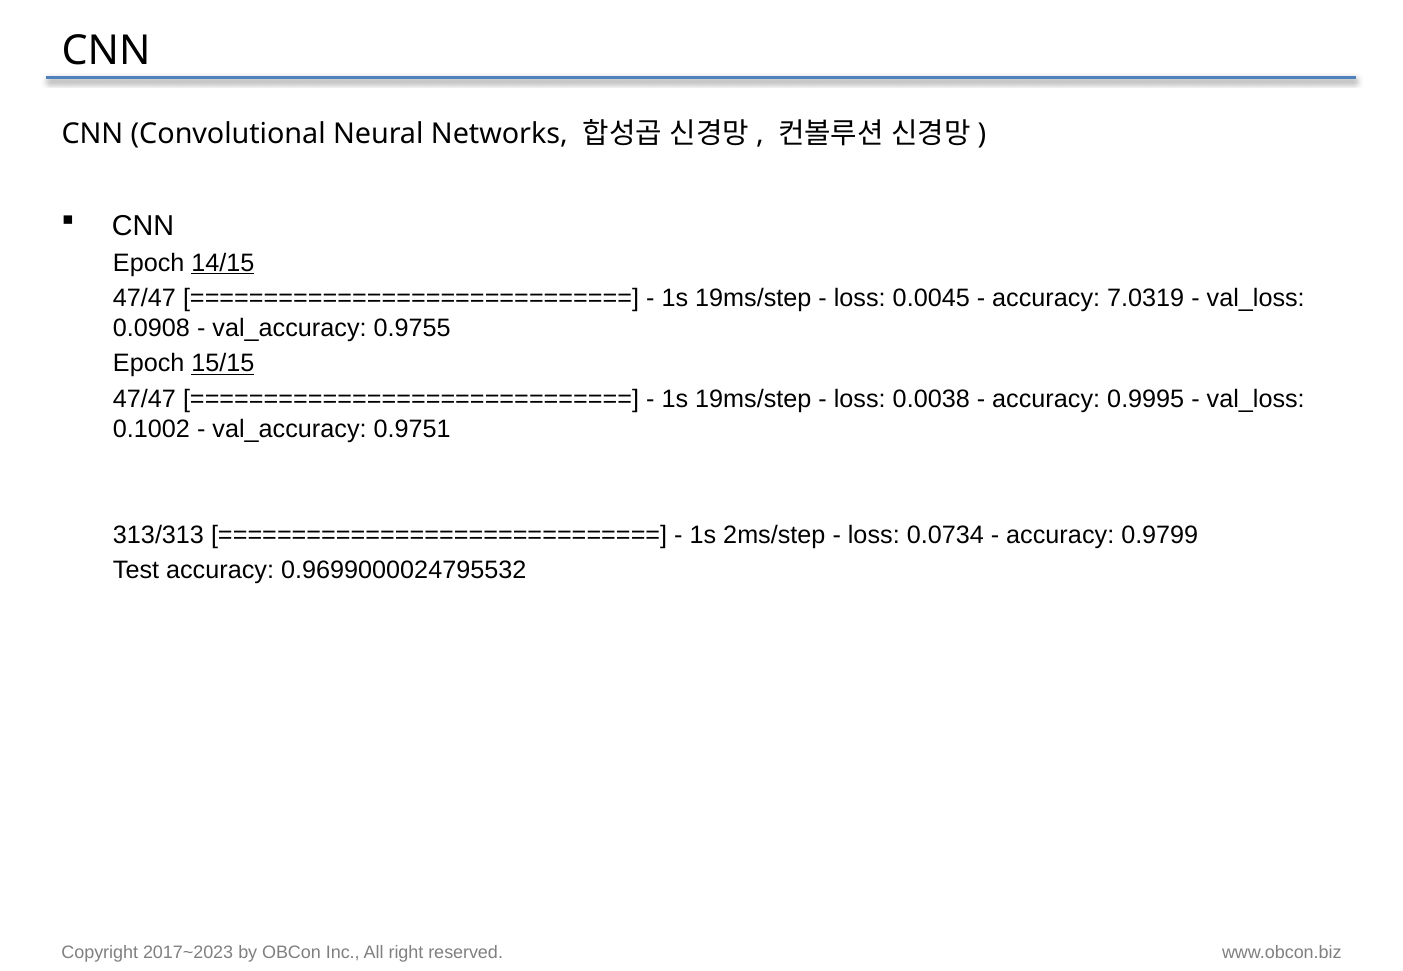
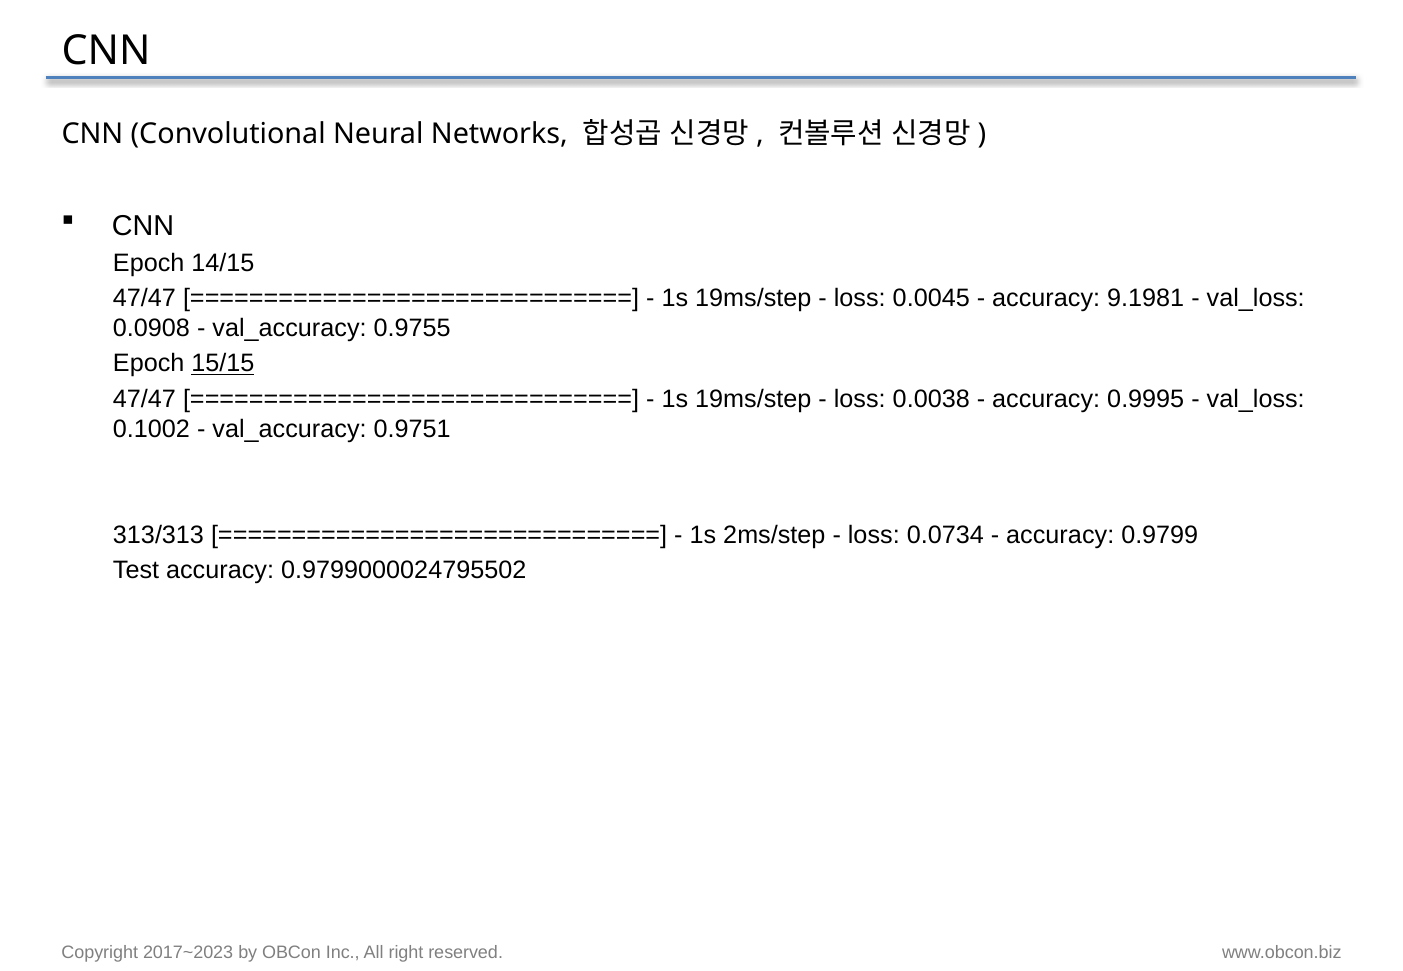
14/15 underline: present -> none (223, 263)
7.0319: 7.0319 -> 9.1981 (1146, 298)
0.9699000024795532: 0.9699000024795532 -> 0.9799000024795502 (404, 570)
